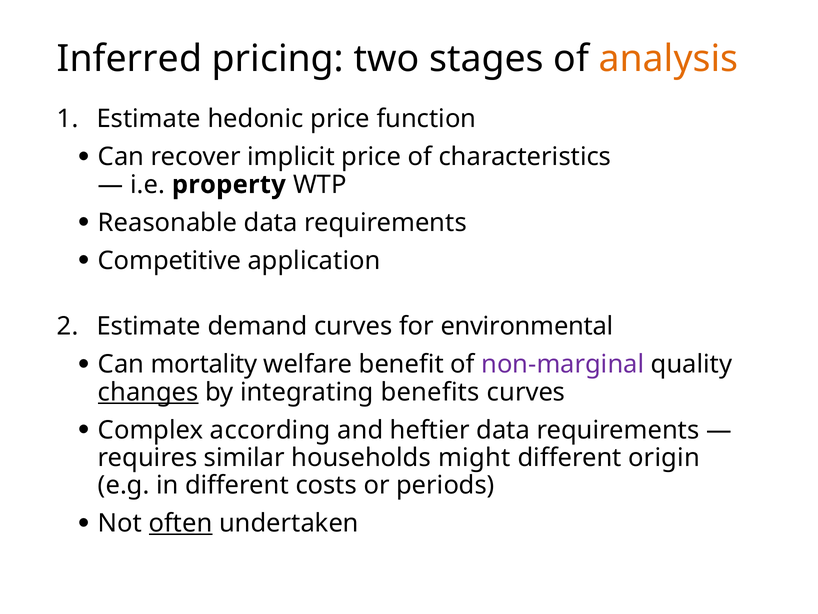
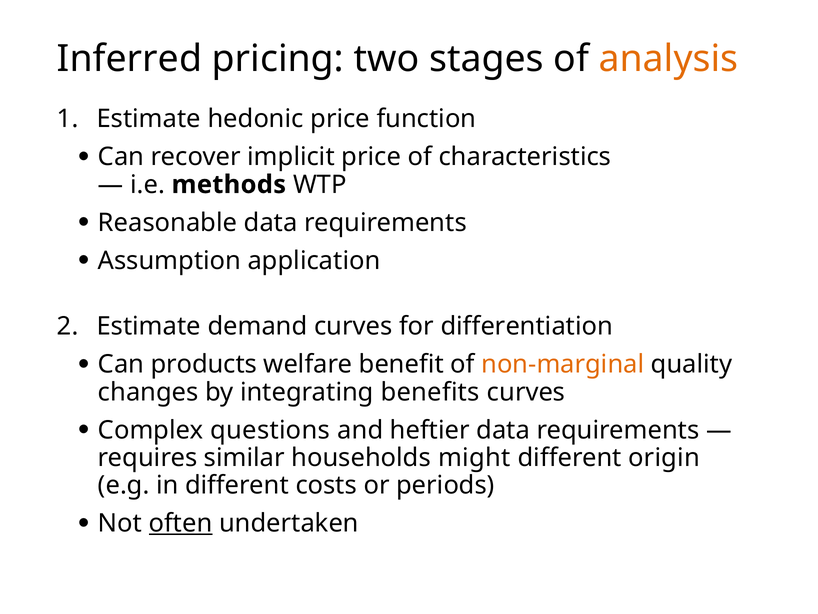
property: property -> methods (229, 184)
Competitive: Competitive -> Assumption (170, 260)
environmental: environmental -> differentiation (527, 326)
mortality: mortality -> products (204, 364)
non-marginal colour: purple -> orange (563, 364)
changes underline: present -> none (148, 392)
according: according -> questions (270, 430)
